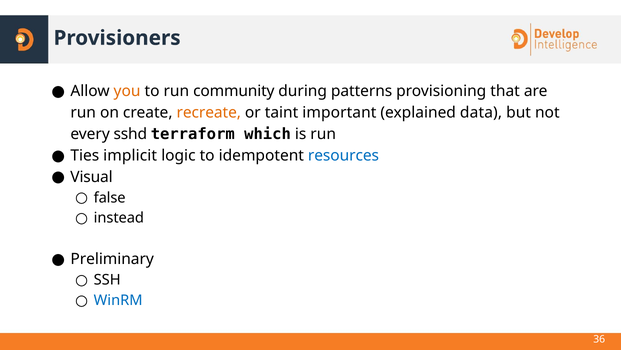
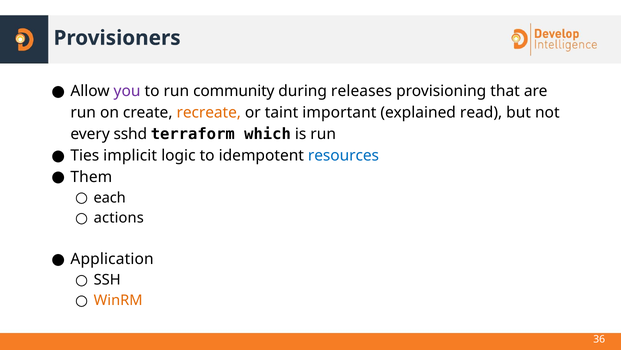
you colour: orange -> purple (127, 91)
patterns: patterns -> releases (362, 91)
data: data -> read (481, 112)
Visual: Visual -> Them (91, 177)
false: false -> each (110, 197)
instead: instead -> actions (119, 218)
Preliminary: Preliminary -> Application (112, 259)
WinRM colour: blue -> orange (118, 300)
